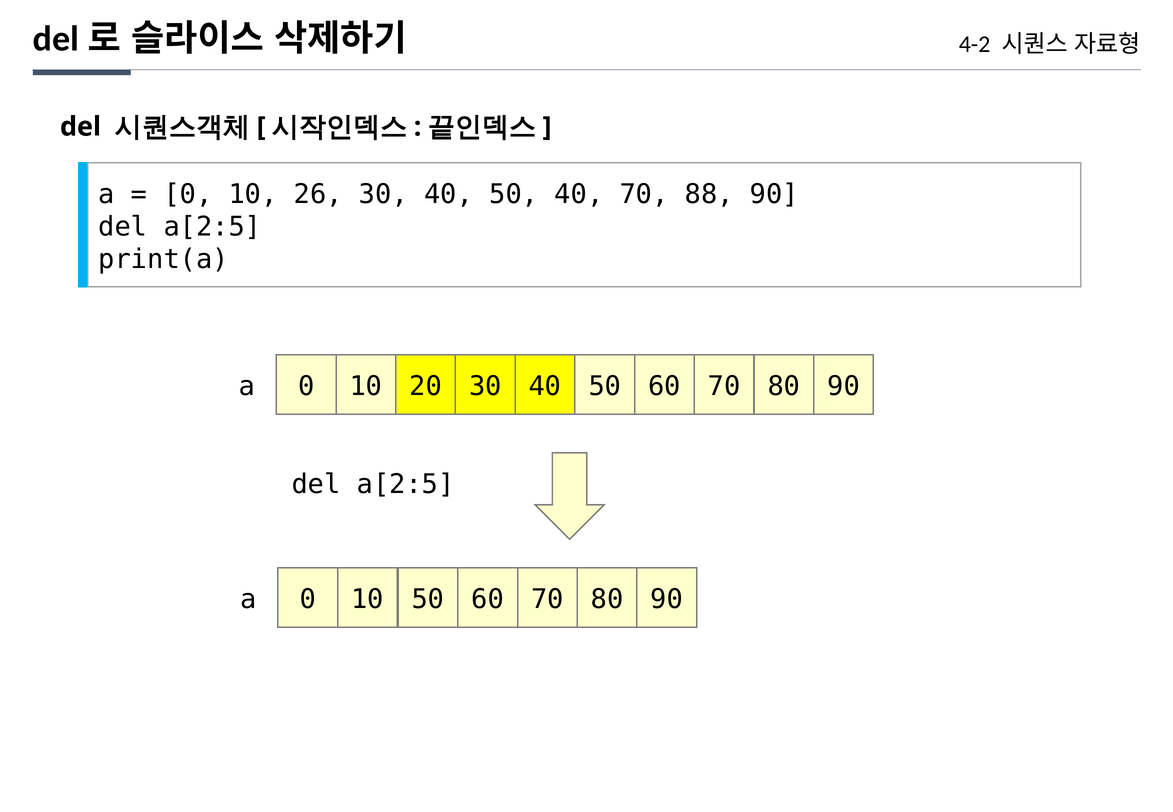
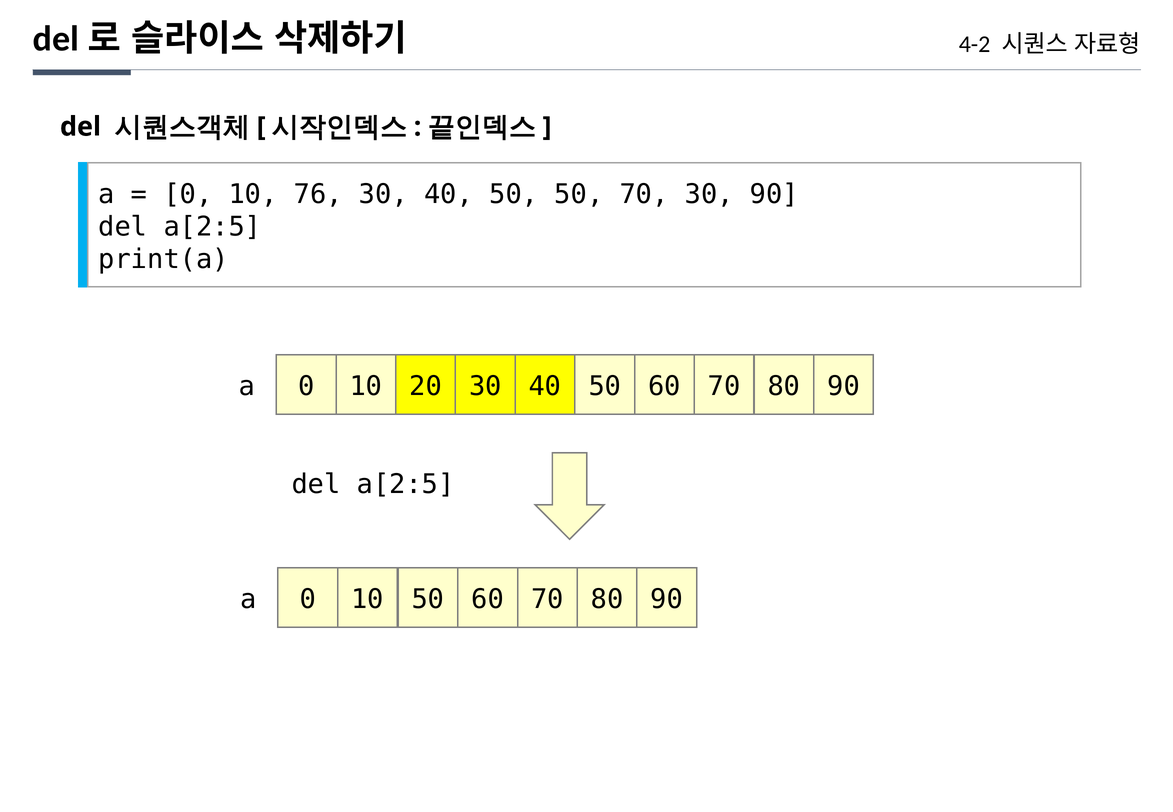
26: 26 -> 76 (318, 194)
50 40: 40 -> 50 (579, 194)
70 88: 88 -> 30 (709, 194)
